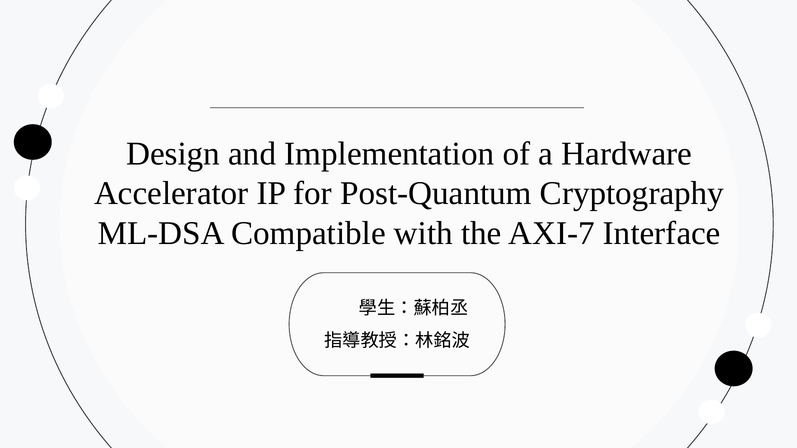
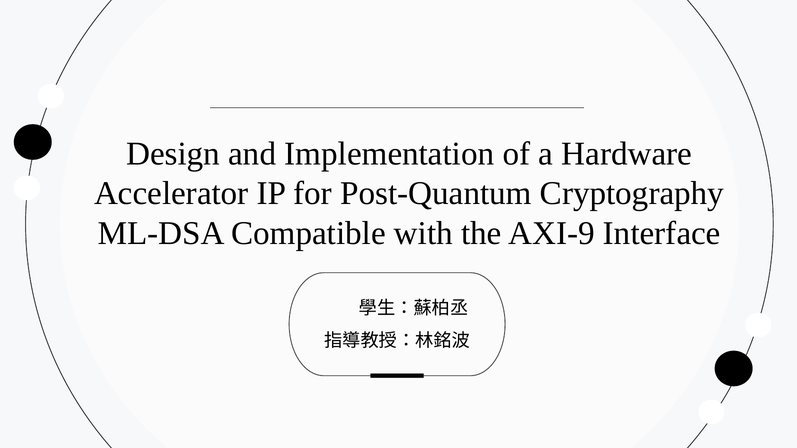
AXI-7: AXI-7 -> AXI-9 (551, 233)
